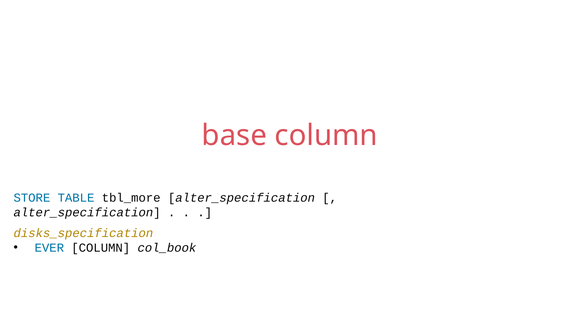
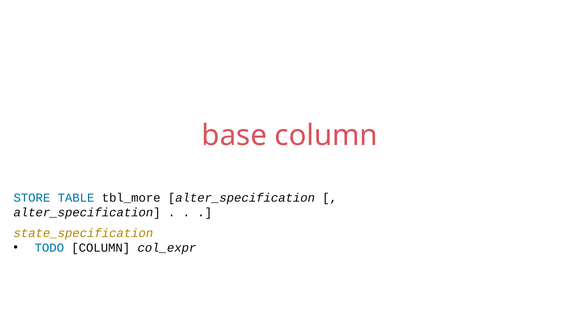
disks_specification: disks_specification -> state_specification (83, 233)
EVER: EVER -> TODO (49, 248)
col_book: col_book -> col_expr (167, 248)
